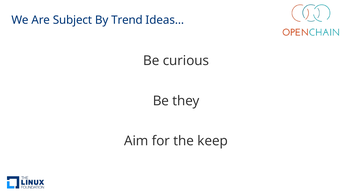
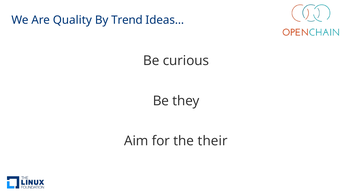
Subject: Subject -> Quality (72, 20)
keep: keep -> their (213, 141)
